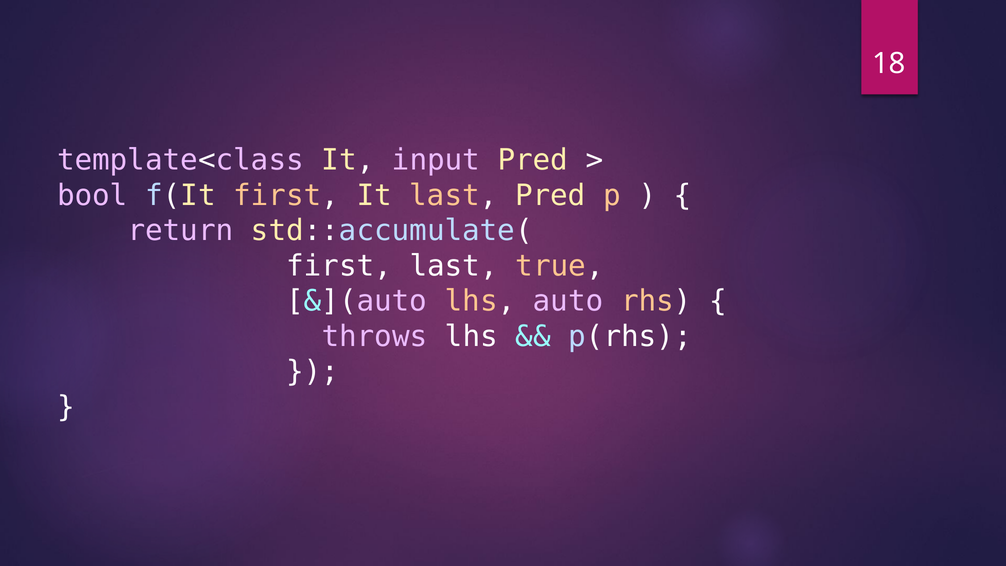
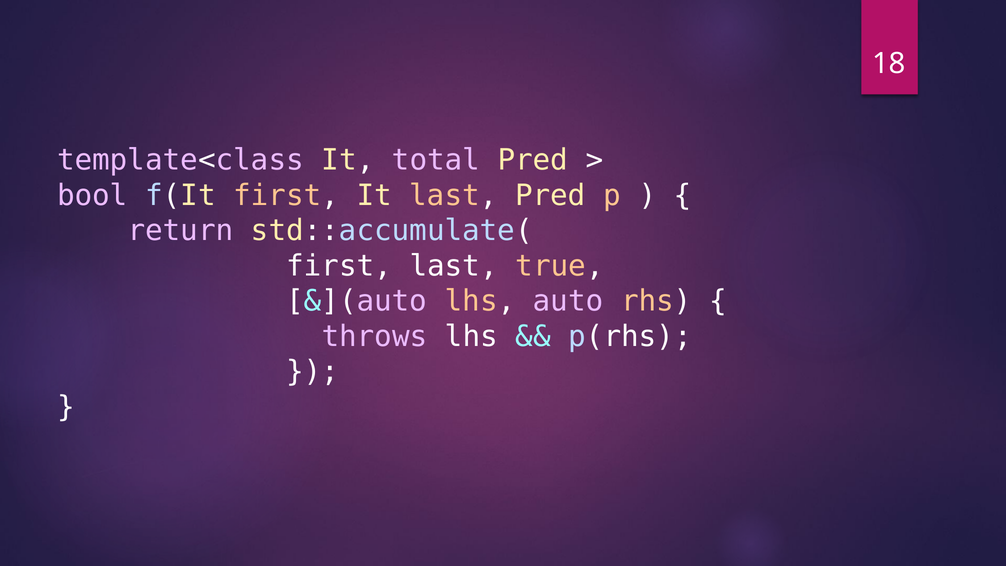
input: input -> total (436, 160)
